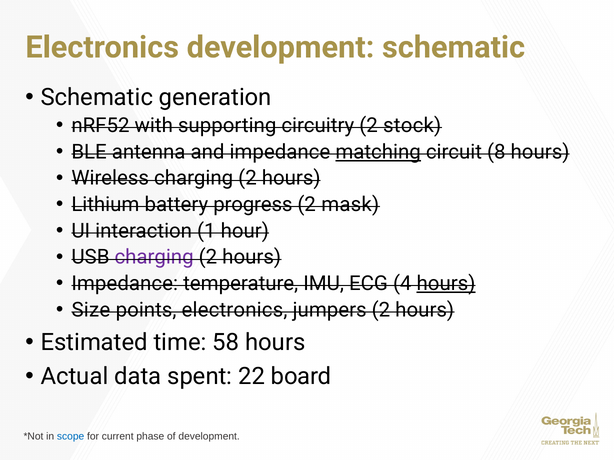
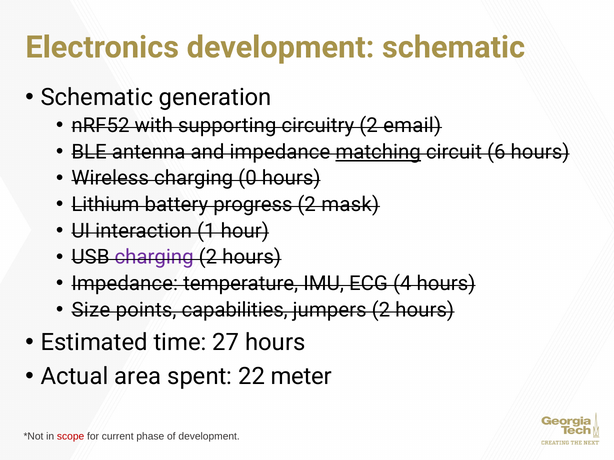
stock: stock -> email (412, 126)
8: 8 -> 6 (496, 152)
Wireless charging 2: 2 -> 0 (247, 178)
hours underline: present -> none (446, 284)
points electronics: electronics -> capabilities (235, 310)
58: 58 -> 27 (226, 343)
data: data -> area (138, 377)
board: board -> meter (301, 377)
scope colour: blue -> red (71, 437)
